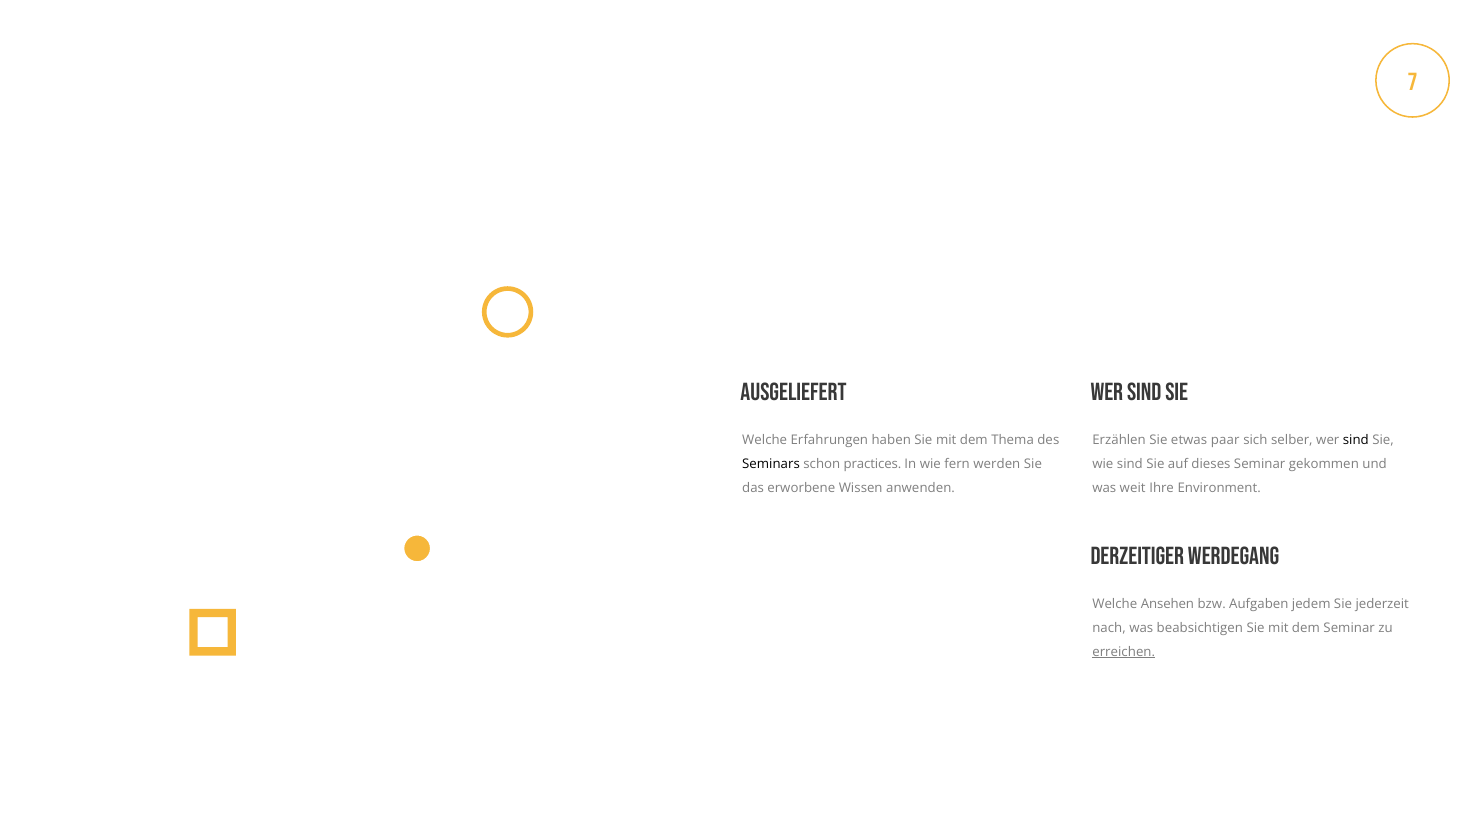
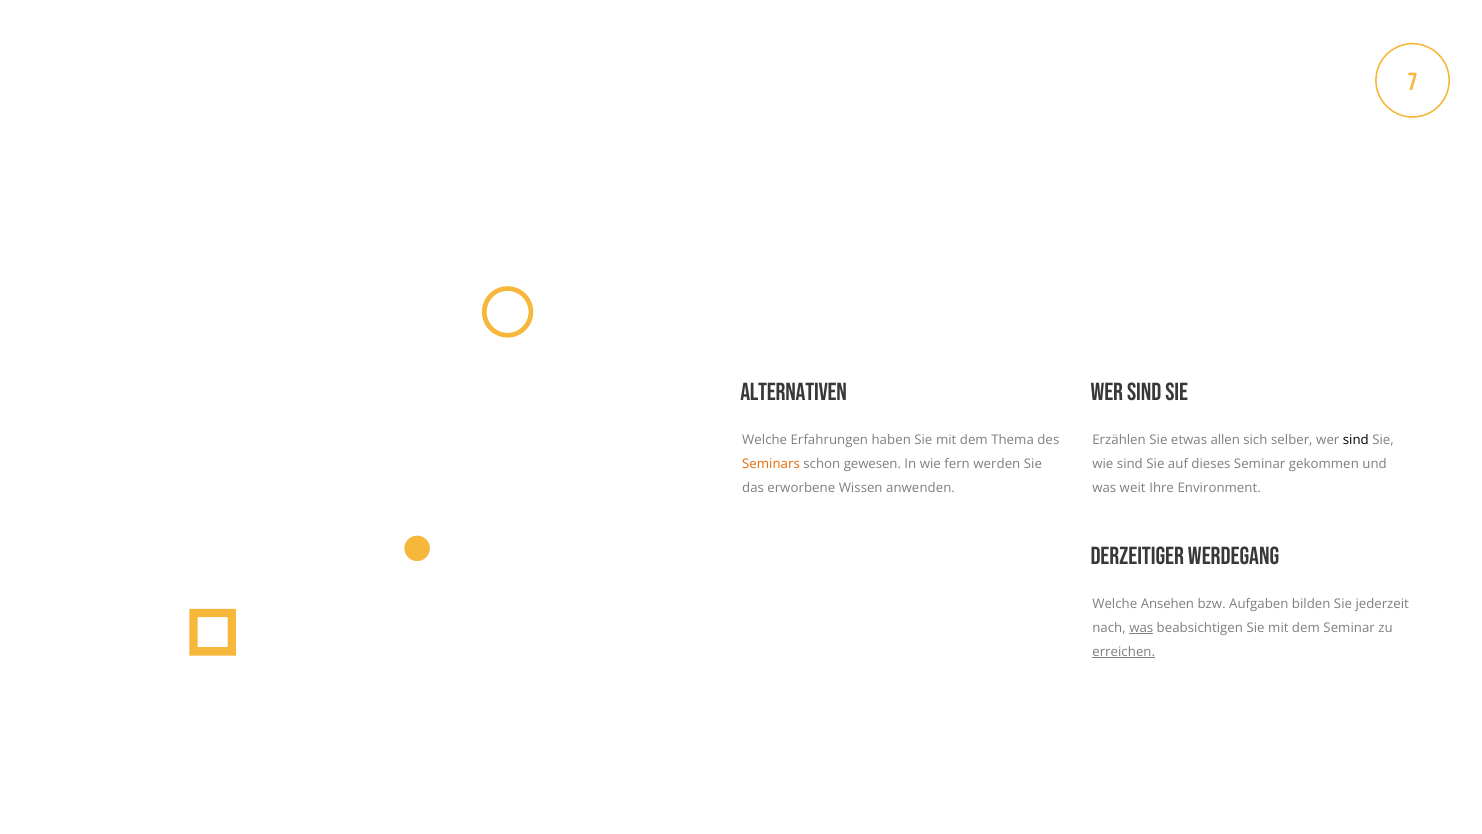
Ausgeliefert: Ausgeliefert -> Alternativen (794, 392)
paar: paar -> allen (1225, 440)
Seminars colour: black -> orange (771, 464)
practices: practices -> gewesen (872, 464)
jedem: jedem -> bilden (1311, 604)
was underline: none -> present (1141, 628)
